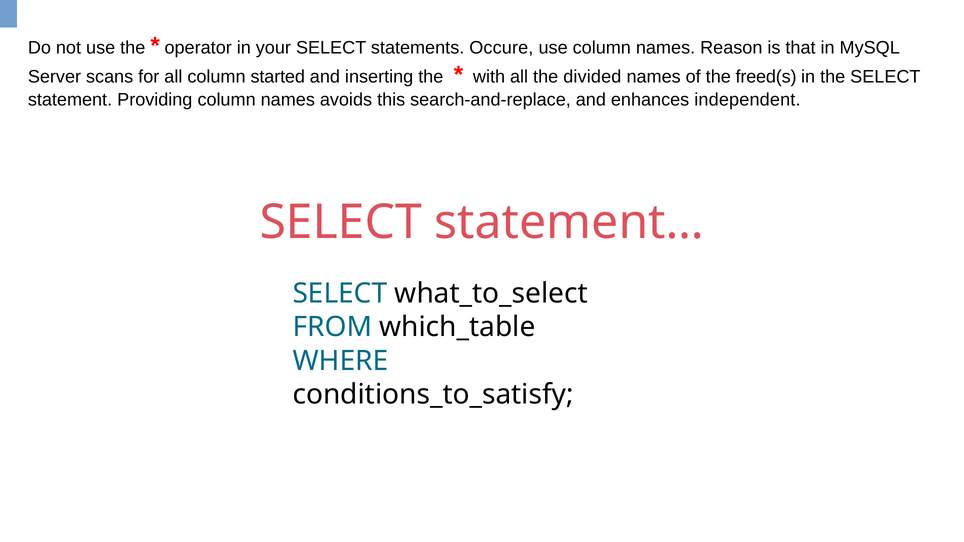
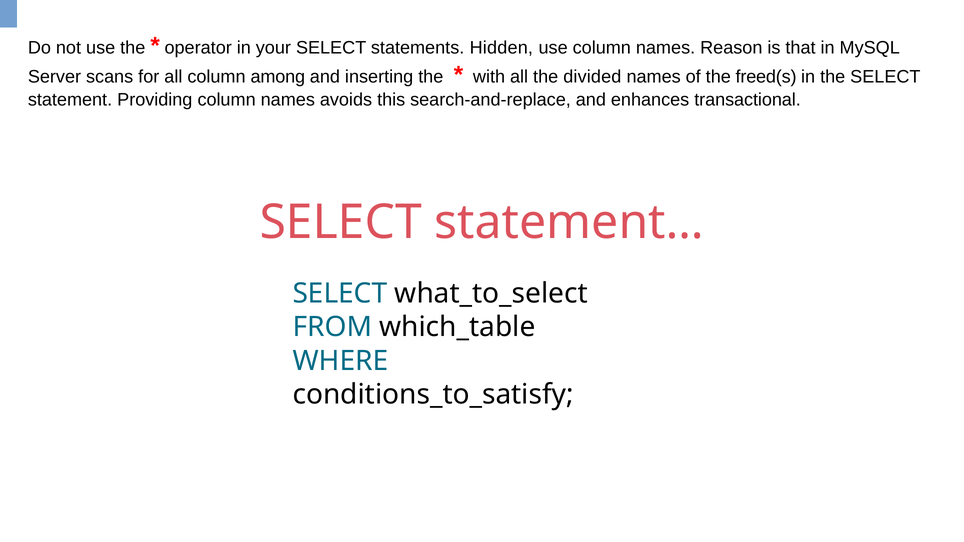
Occure: Occure -> Hidden (501, 48)
started: started -> among (278, 77)
independent: independent -> transactional (748, 100)
